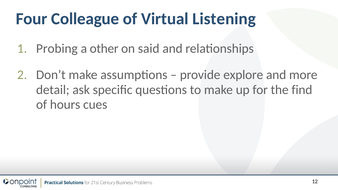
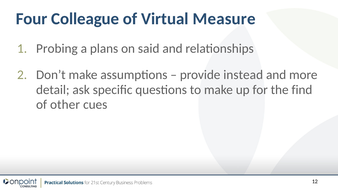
Listening: Listening -> Measure (224, 19)
other: other -> plans (104, 49)
explore: explore -> instead (243, 75)
hours: hours -> other (65, 105)
